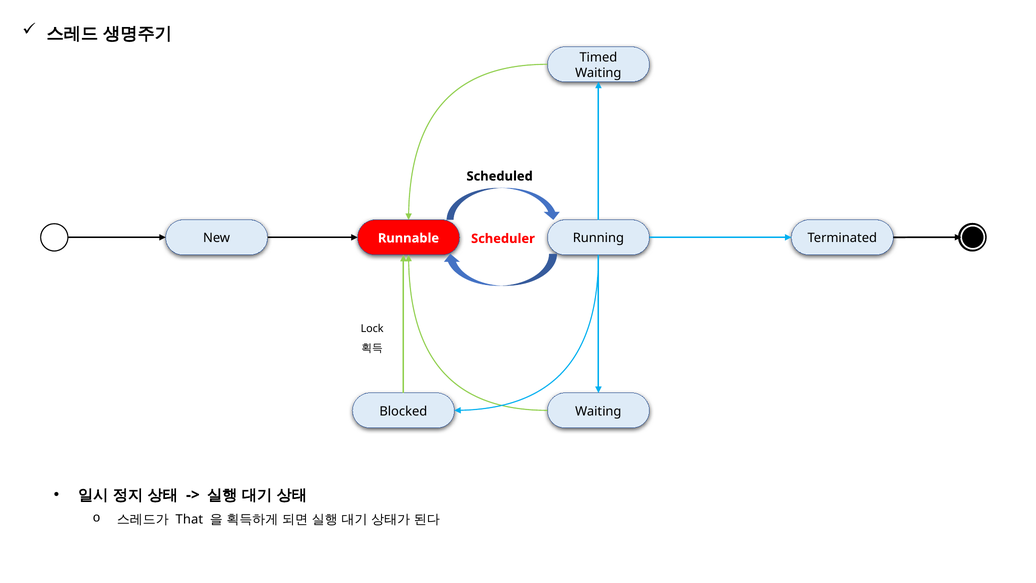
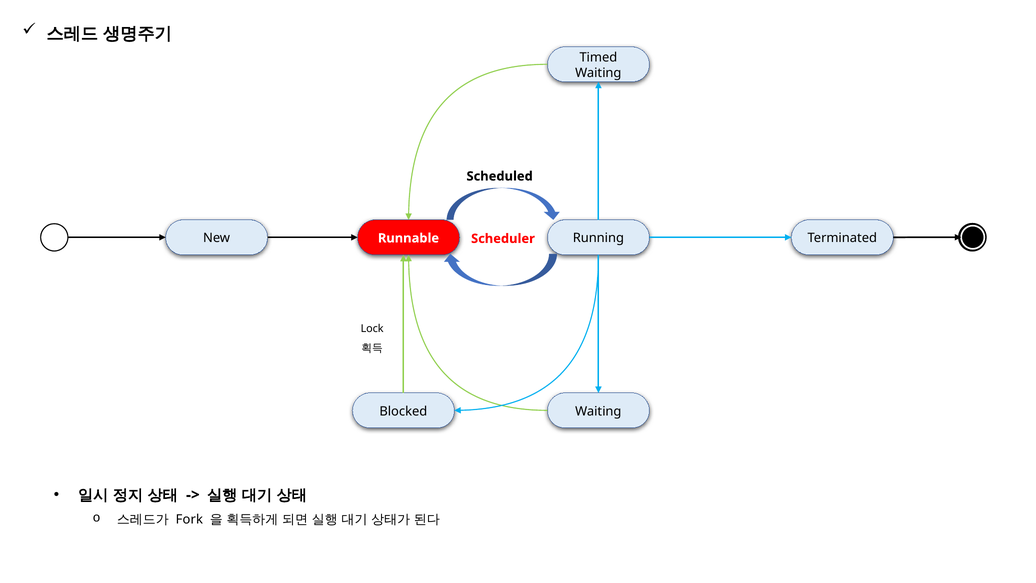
That: That -> Fork (189, 519)
